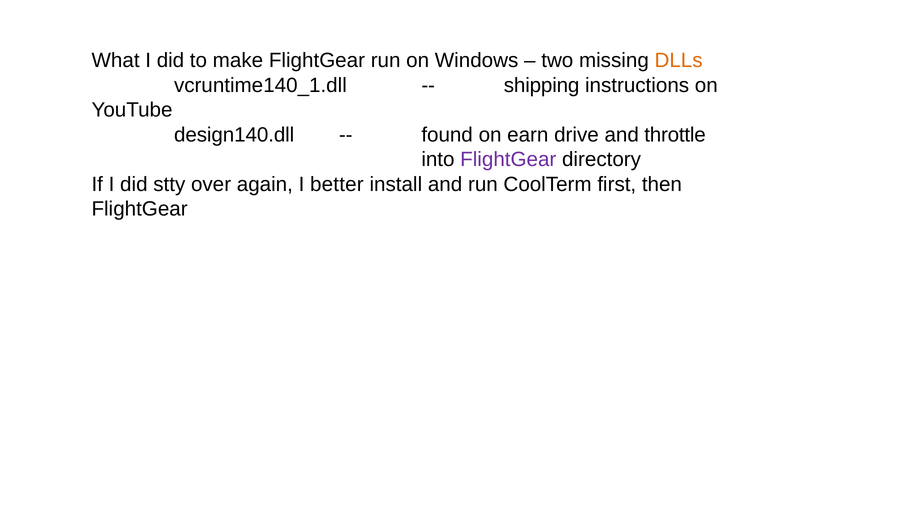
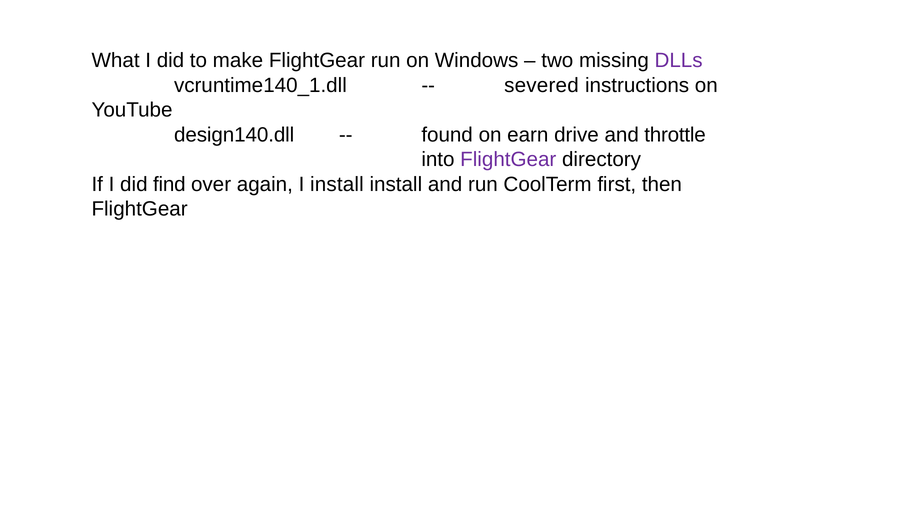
DLLs colour: orange -> purple (679, 60)
shipping: shipping -> severed (541, 85)
stty: stty -> find (169, 184)
I better: better -> install (337, 184)
